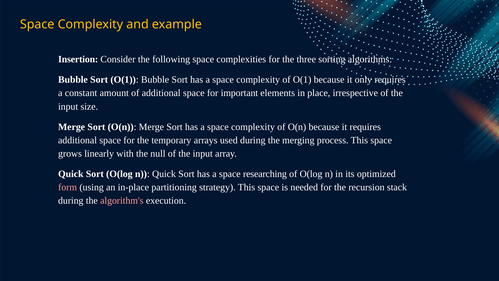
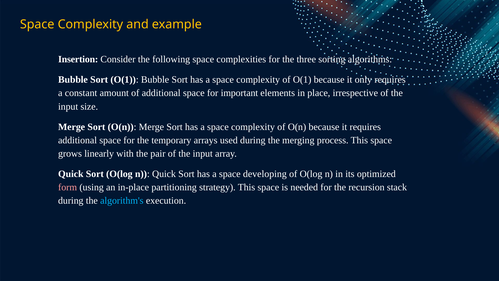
null: null -> pair (158, 153)
researching: researching -> developing (265, 174)
algorithm's colour: pink -> light blue (122, 201)
